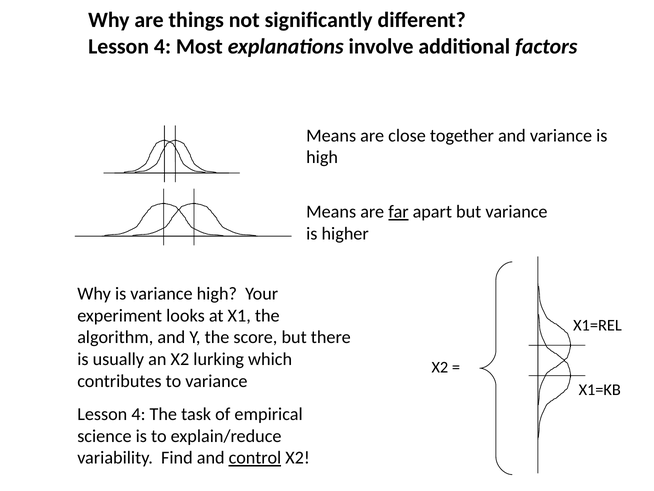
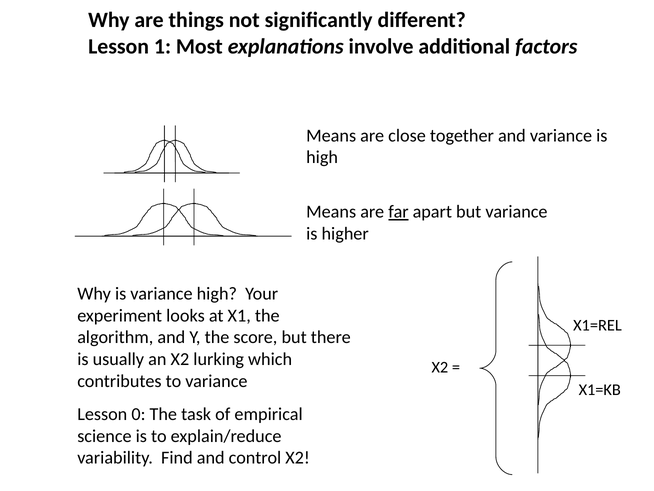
4: 4 -> 1 (162, 46)
4: 4 -> 0 (138, 414)
control underline: present -> none (255, 457)
